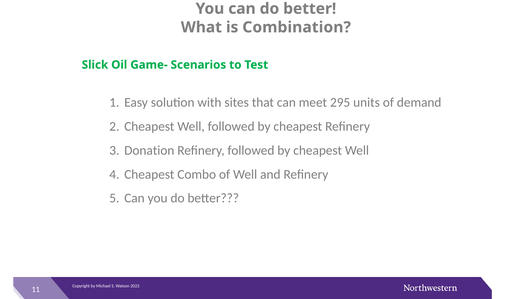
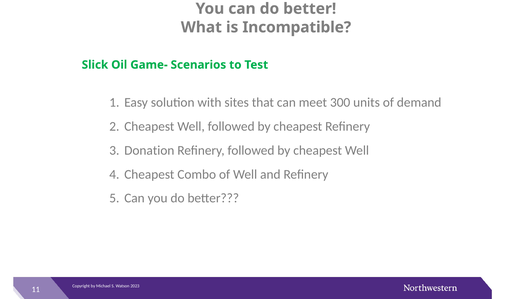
Combination: Combination -> Incompatible (297, 27)
295: 295 -> 300 (340, 103)
